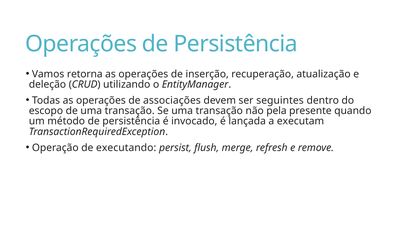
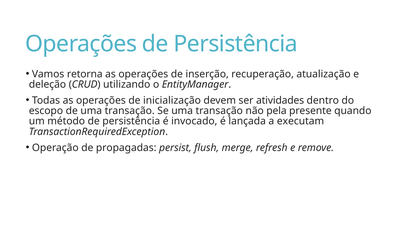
associações: associações -> inicialização (172, 100)
seguintes: seguintes -> atividades (280, 100)
executando: executando -> propagadas (126, 148)
